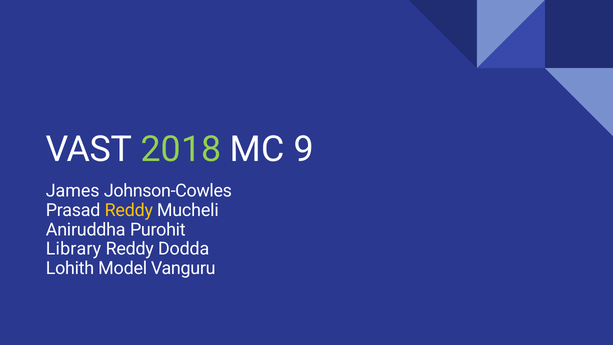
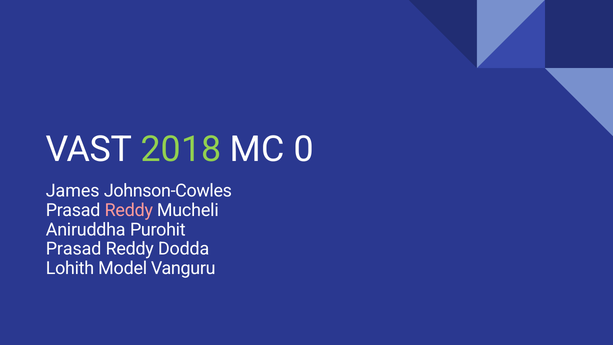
9: 9 -> 0 (304, 149)
Reddy colour: yellow -> pink (129, 210)
Library: Library -> Prasad (74, 249)
